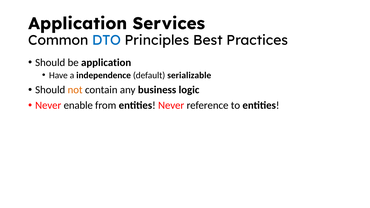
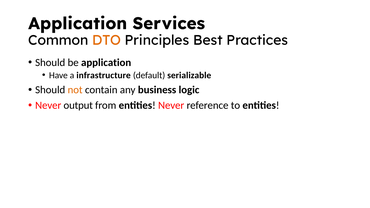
DTO colour: blue -> orange (107, 40)
independence: independence -> infrastructure (104, 75)
enable: enable -> output (78, 105)
